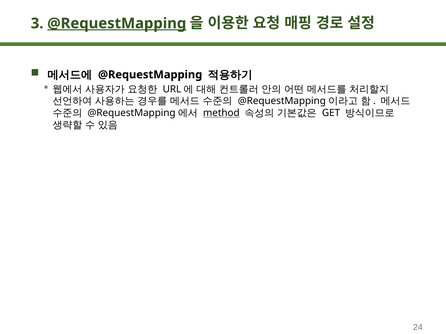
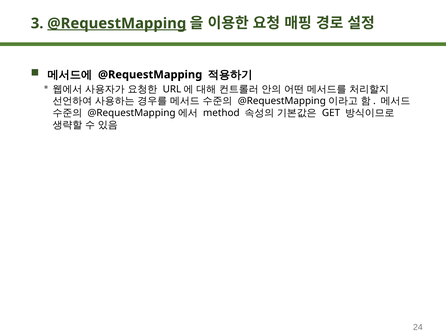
method underline: present -> none (221, 113)
